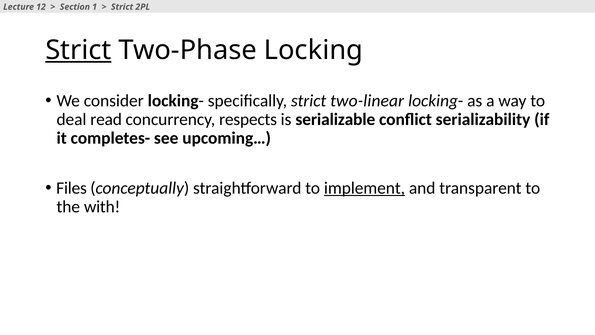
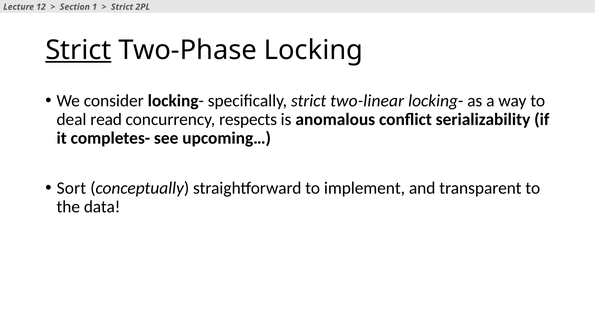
serializable: serializable -> anomalous (335, 119)
Files: Files -> Sort (71, 188)
implement underline: present -> none (364, 188)
with: with -> data (102, 207)
